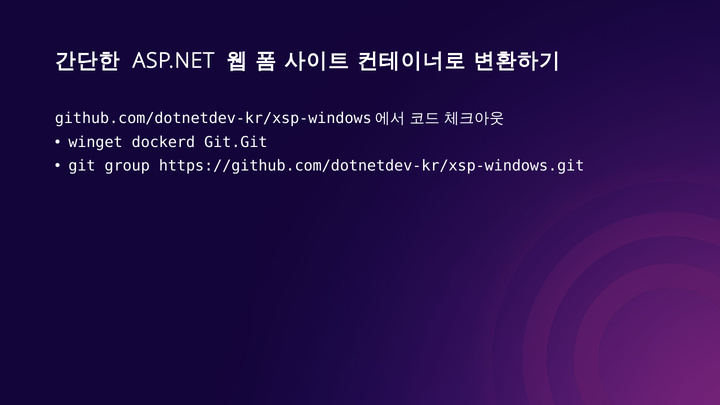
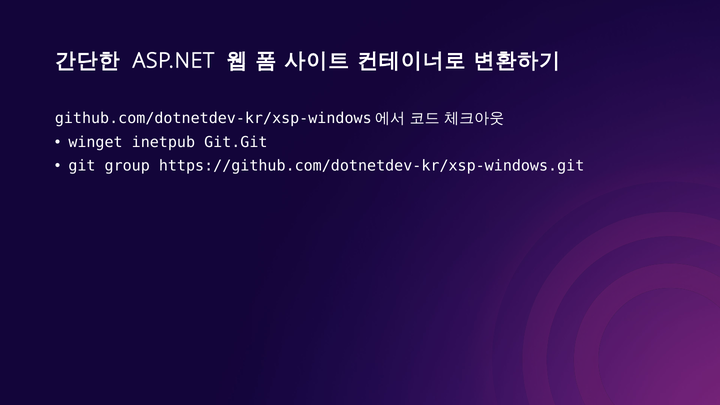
dockerd: dockerd -> inetpub (163, 142)
